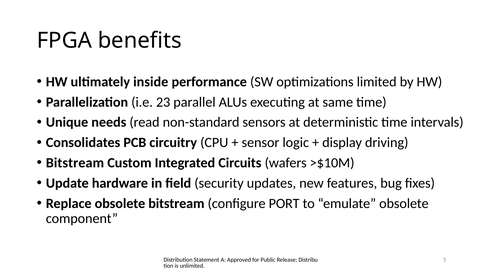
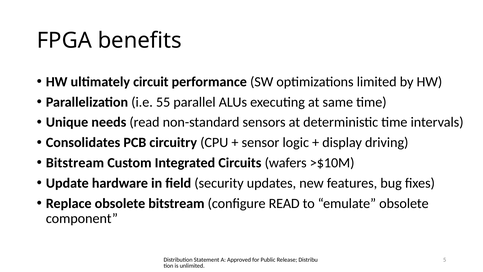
inside: inside -> circuit (151, 82)
23: 23 -> 55 (163, 102)
configure PORT: PORT -> READ (284, 203)
